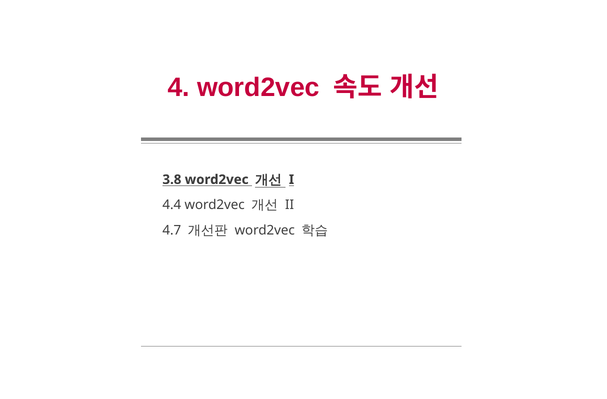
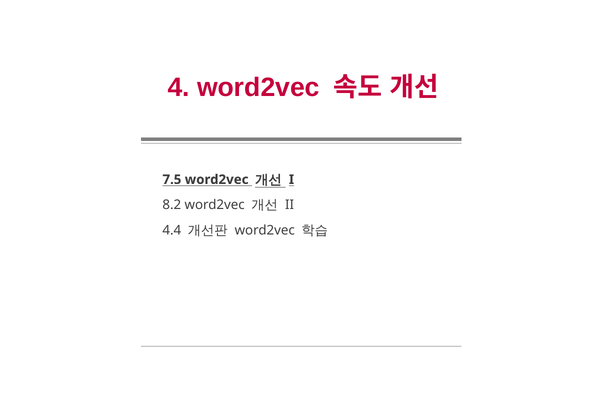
3.8: 3.8 -> 7.5 (172, 179)
4.4: 4.4 -> 8.2 (172, 205)
4.7: 4.7 -> 4.4 (172, 230)
